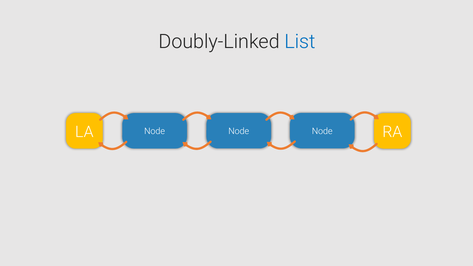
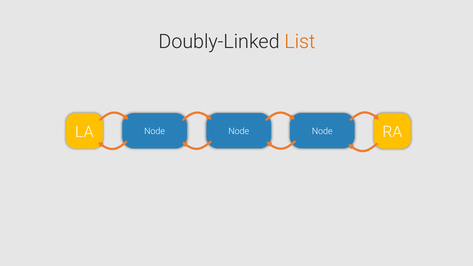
List colour: blue -> orange (300, 42)
